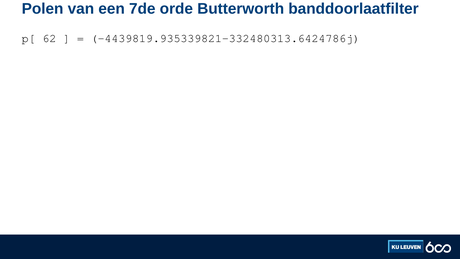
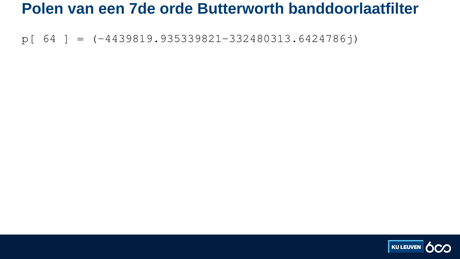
62: 62 -> 64 (49, 38)
